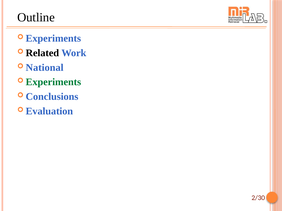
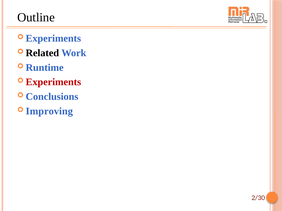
National: National -> Runtime (45, 68)
Experiments colour: green -> red (53, 82)
Evaluation: Evaluation -> Improving (49, 111)
